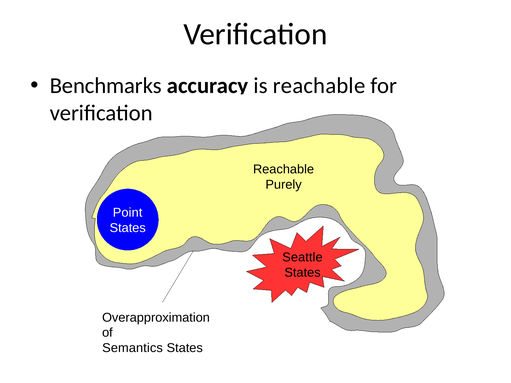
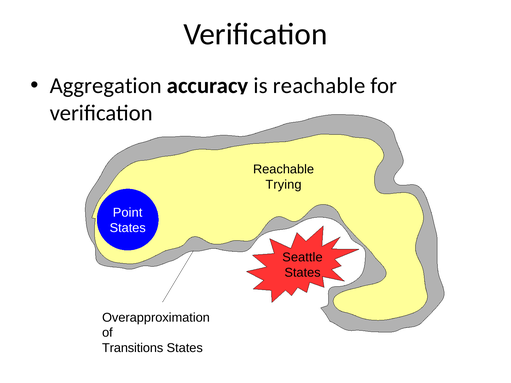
Benchmarks: Benchmarks -> Aggregation (106, 86)
Purely: Purely -> Trying (284, 185)
Semantics: Semantics -> Transitions (133, 348)
